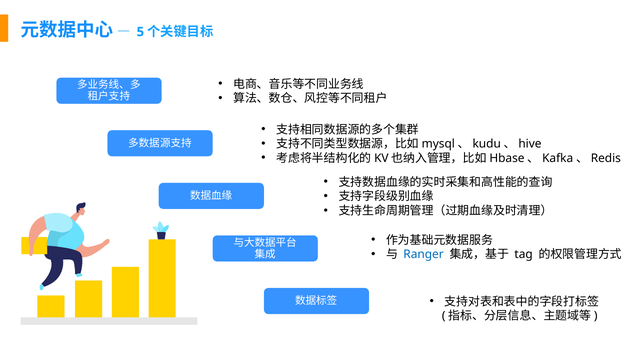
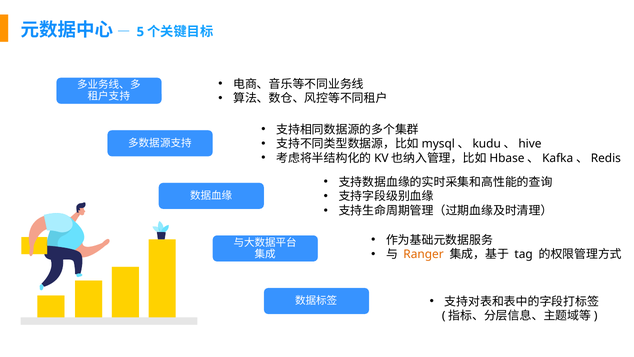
Ranger colour: blue -> orange (424, 254)
